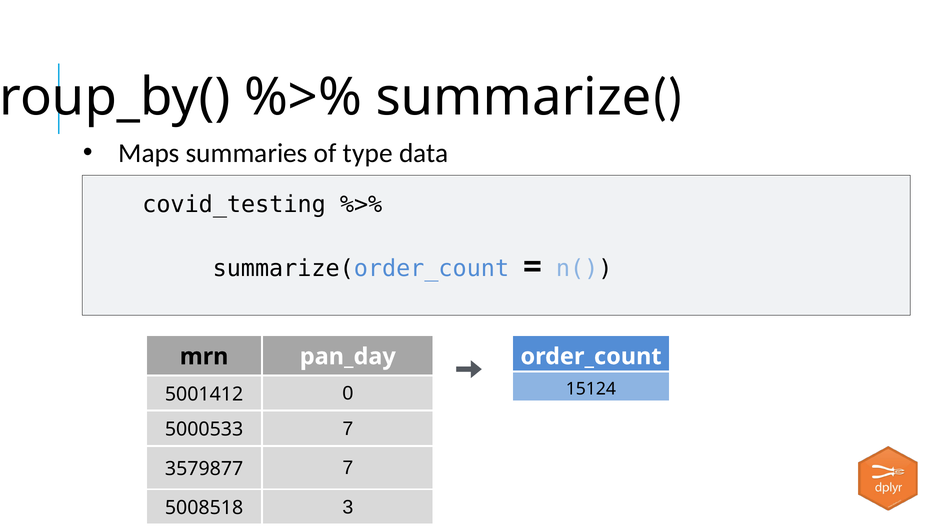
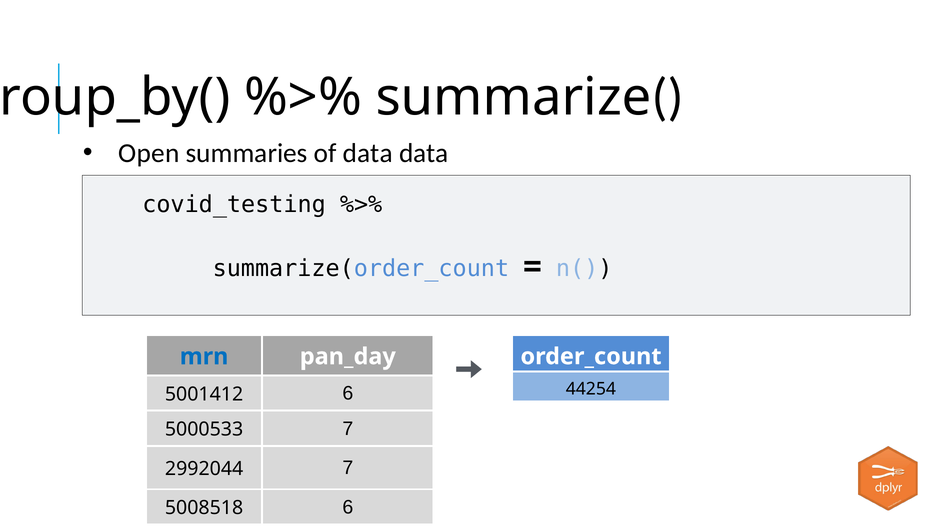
Maps: Maps -> Open (149, 153)
of type: type -> data (368, 153)
mrn colour: black -> blue (204, 357)
15124: 15124 -> 44254 (591, 389)
5001412 0: 0 -> 6 (348, 394)
3579877: 3579877 -> 2992044 (204, 469)
5008518 3: 3 -> 6 (348, 508)
